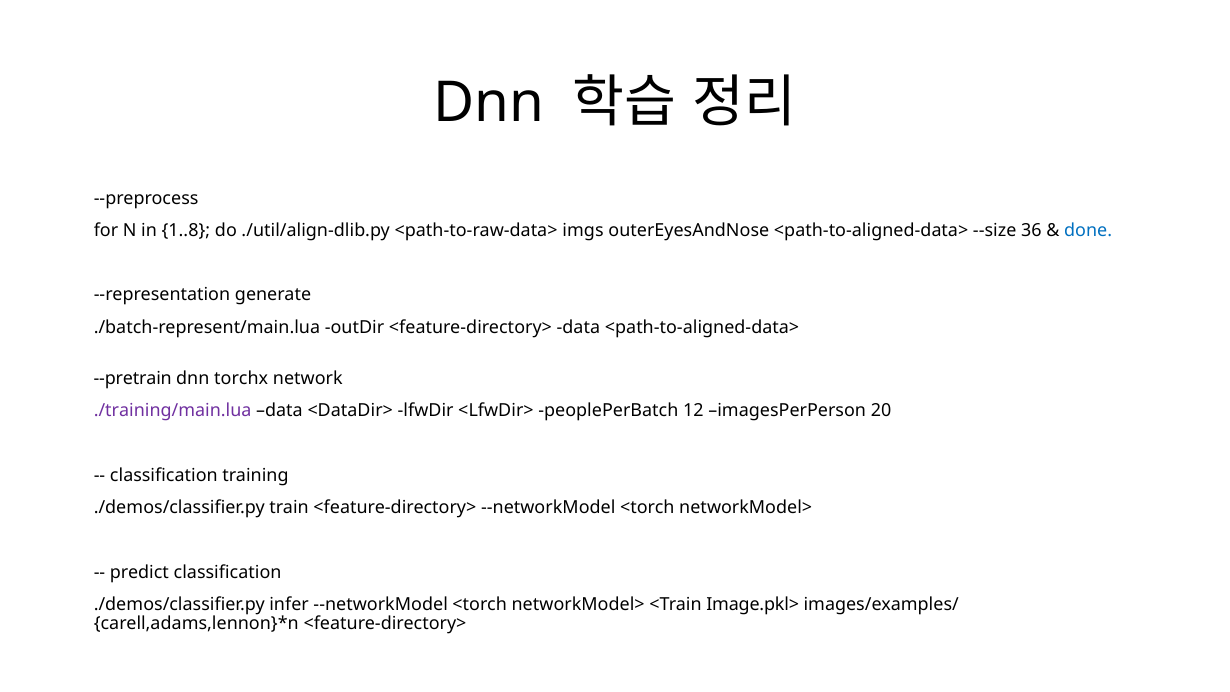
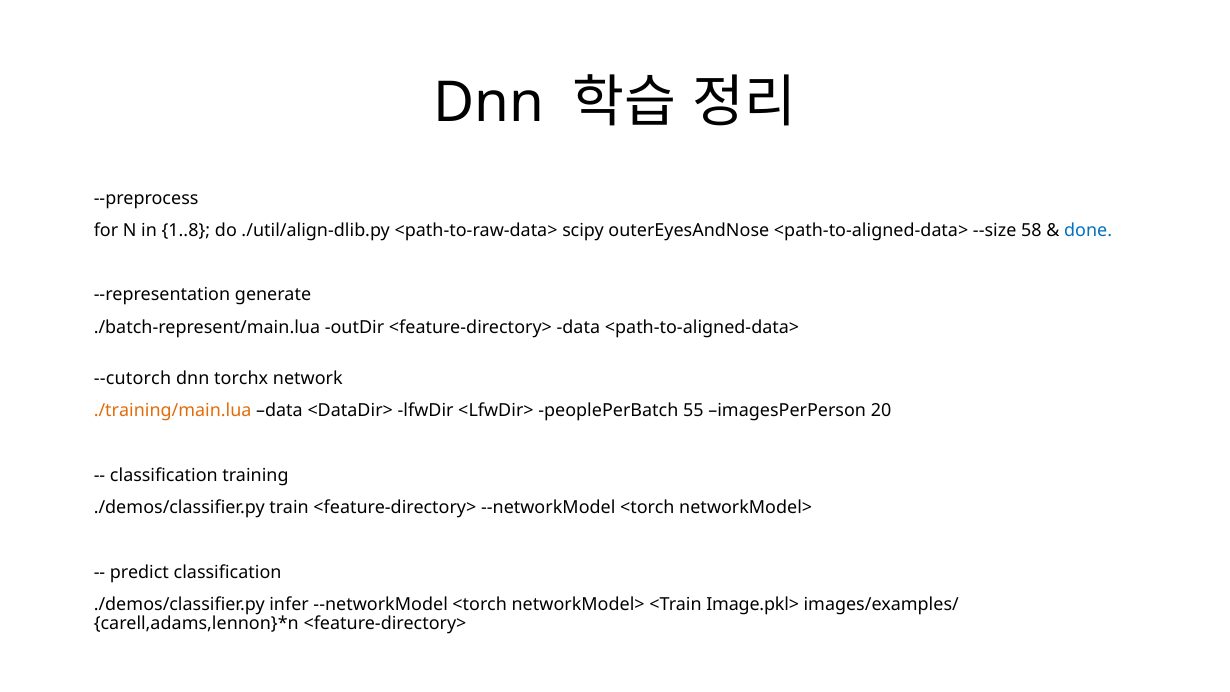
imgs: imgs -> scipy (583, 231)
36: 36 -> 58 (1031, 231)
--pretrain: --pretrain -> --cutorch (133, 379)
./training/main.lua colour: purple -> orange (173, 411)
12: 12 -> 55 (693, 411)
